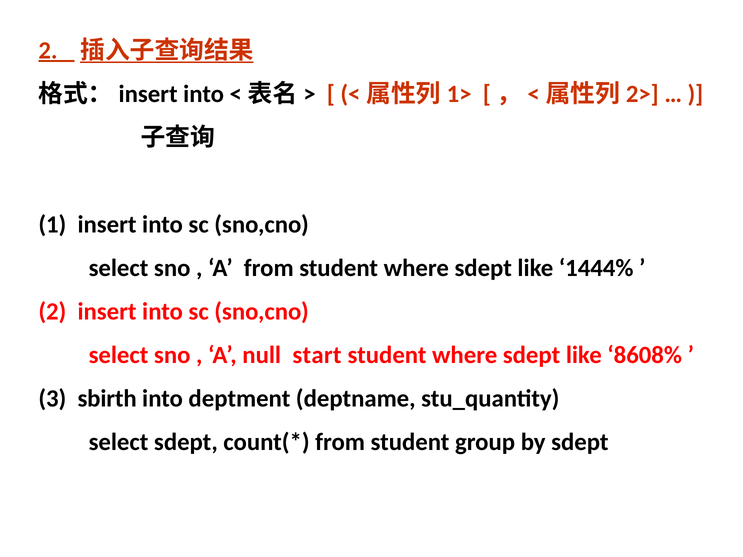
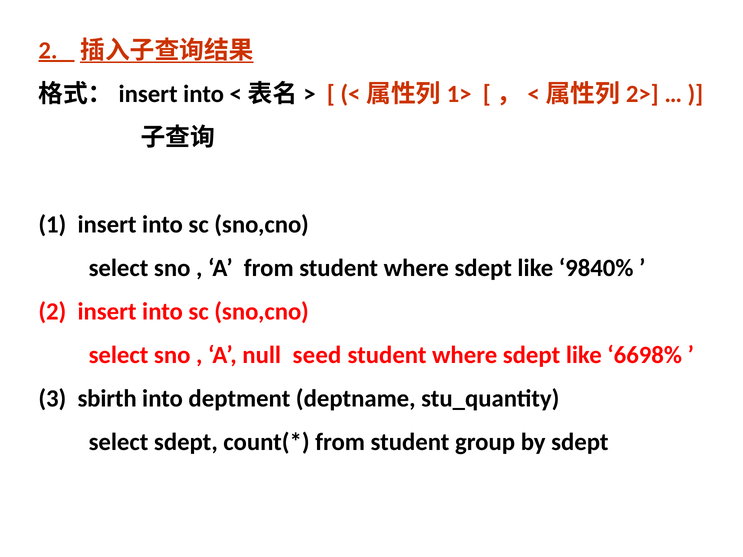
1444%: 1444% -> 9840% (596, 268)
start: start -> seed (317, 355)
8608%: 8608% -> 6698% (645, 355)
